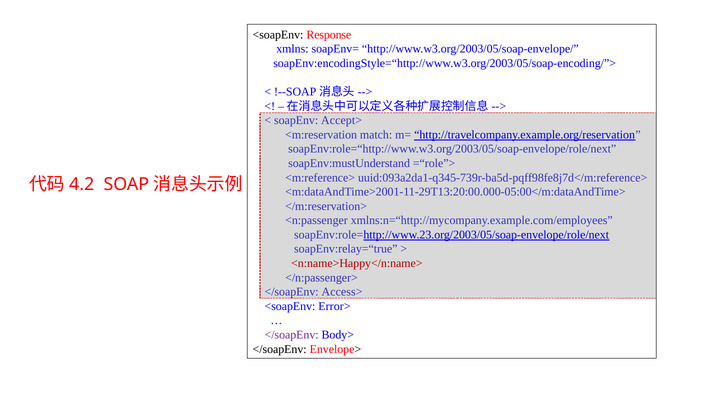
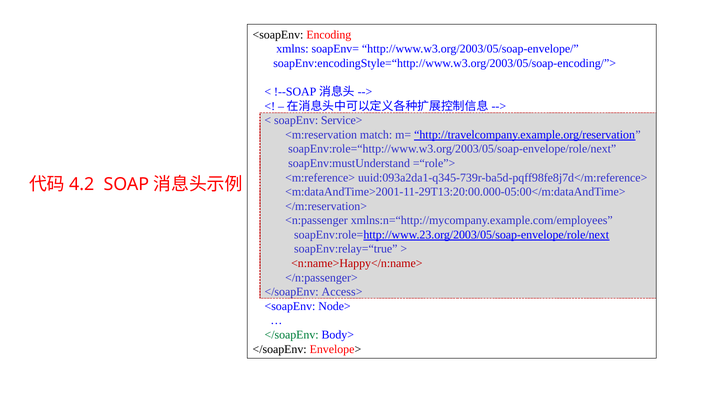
Response: Response -> Encoding (329, 35)
Accept>: Accept> -> Service> (342, 120)
Error>: Error> -> Node> (335, 306)
</soapEnv colour: purple -> green (292, 334)
